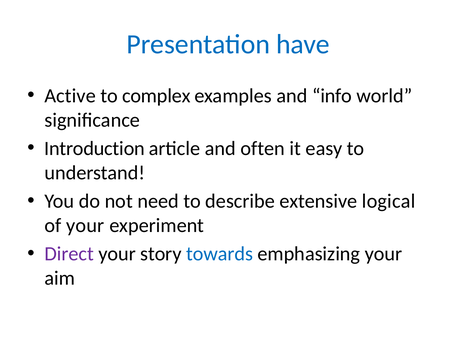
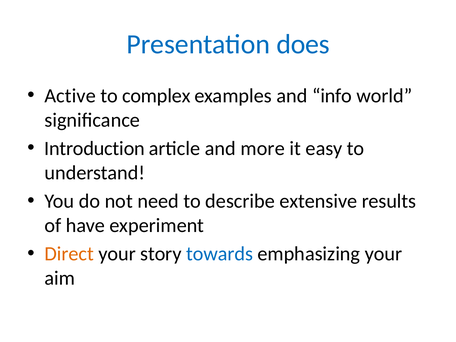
have: have -> does (303, 44)
often: often -> more (263, 148)
logical: logical -> results (389, 201)
of your: your -> have (85, 225)
Direct colour: purple -> orange (69, 254)
